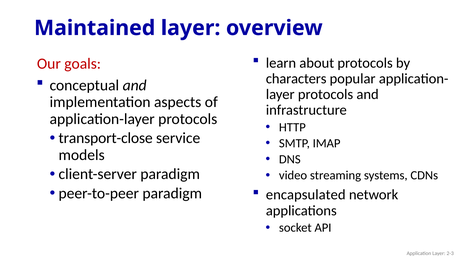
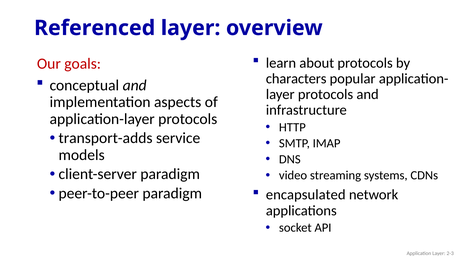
Maintained: Maintained -> Referenced (95, 28)
transport-close: transport-close -> transport-adds (106, 138)
